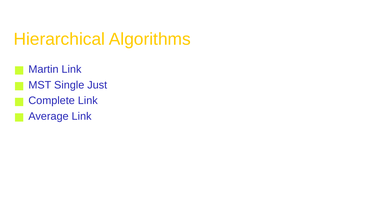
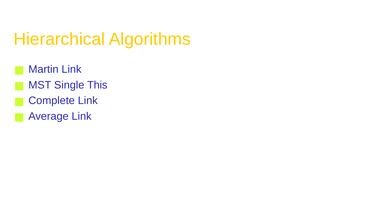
Just: Just -> This (97, 85)
